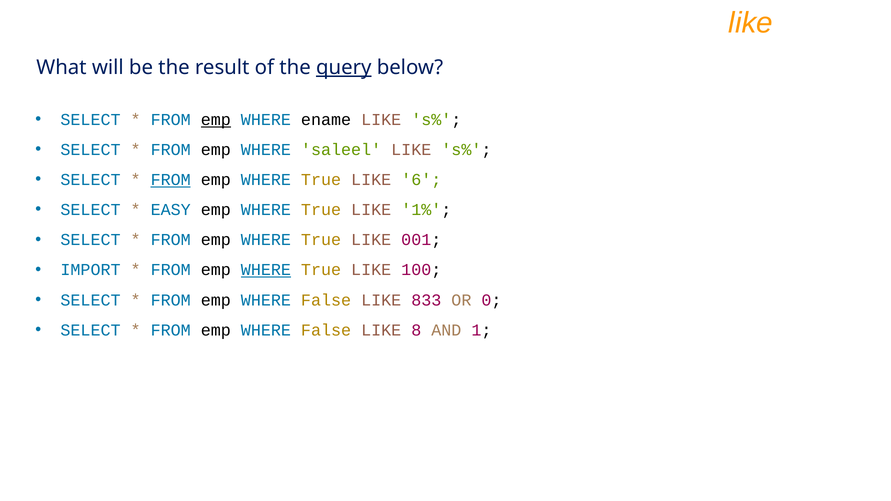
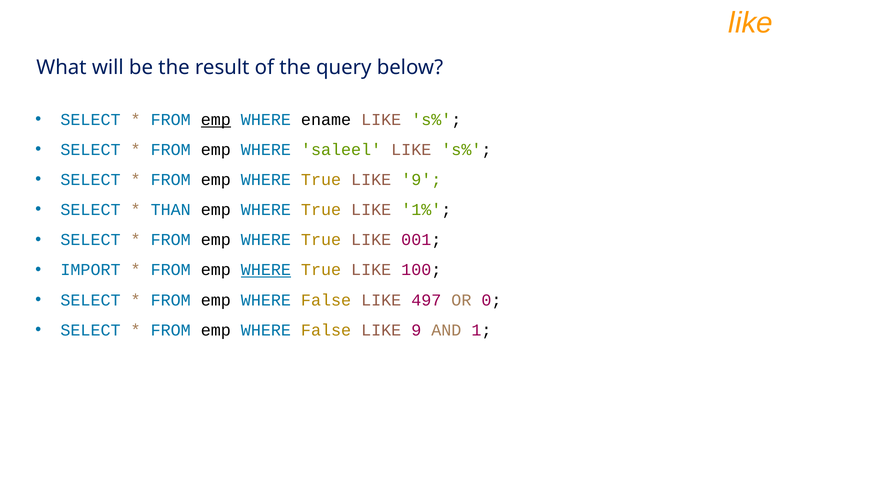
query underline: present -> none (344, 68)
FROM underline: present -> none (171, 180)
True LIKE 6: 6 -> 9 (421, 180)
EASY: EASY -> THAN (171, 210)
833: 833 -> 497 (426, 300)
False LIKE 8: 8 -> 9 (416, 330)
